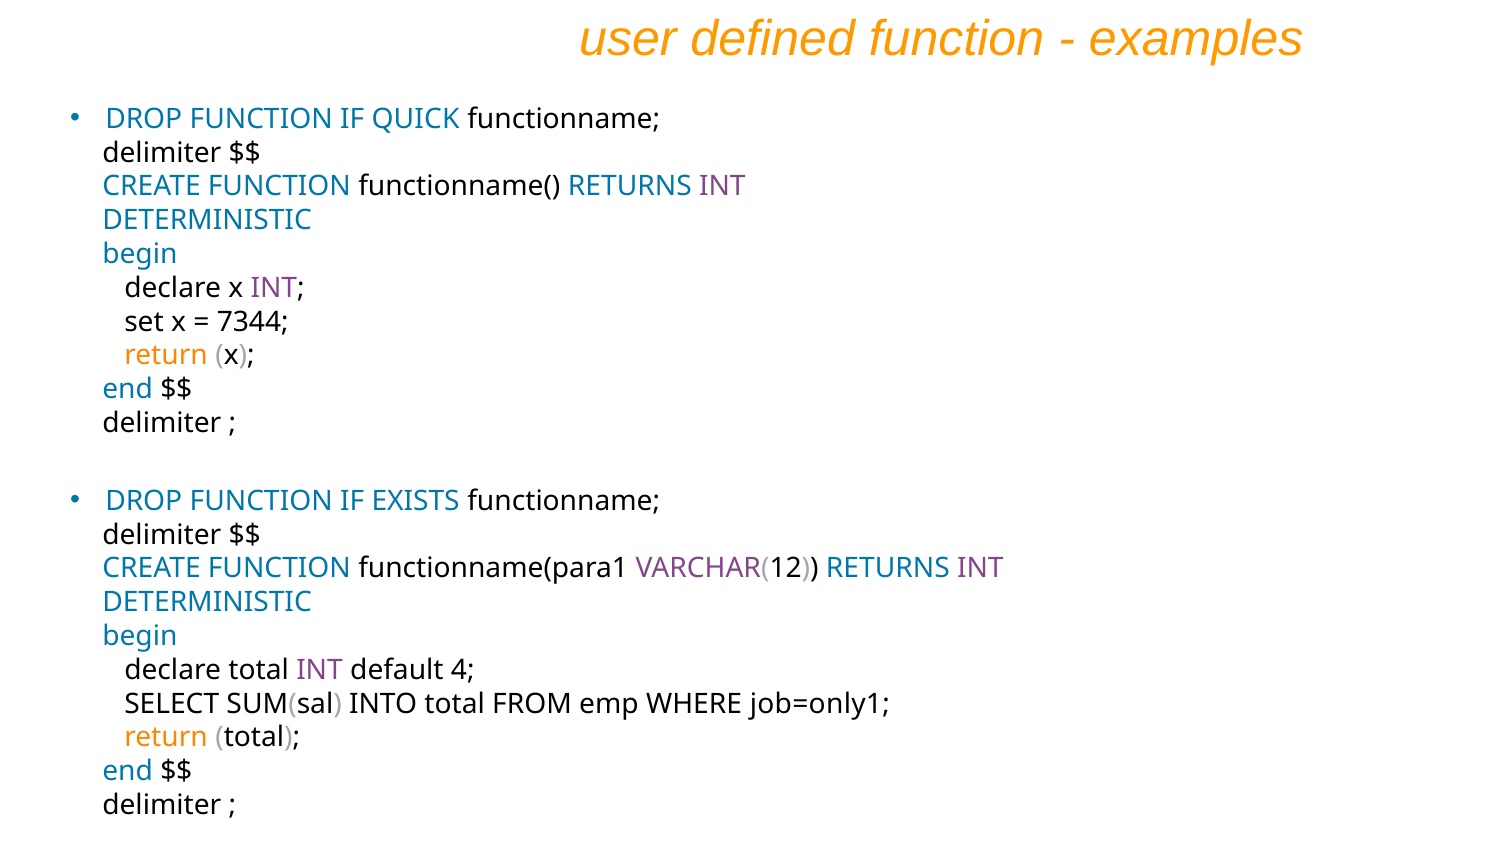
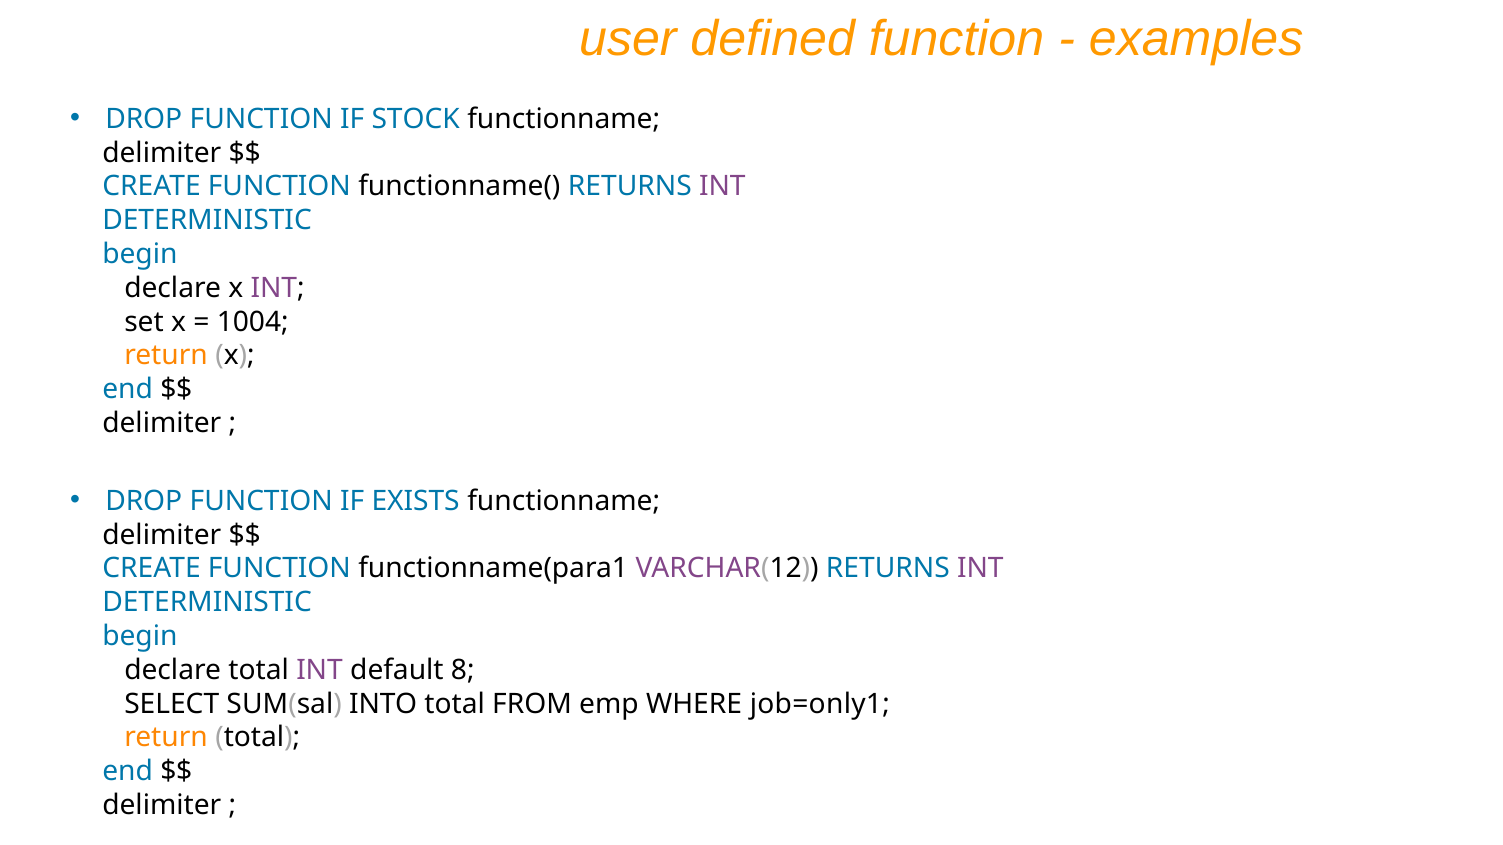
QUICK: QUICK -> STOCK (416, 119)
7344: 7344 -> 1004 (253, 322)
4: 4 -> 8 (463, 670)
